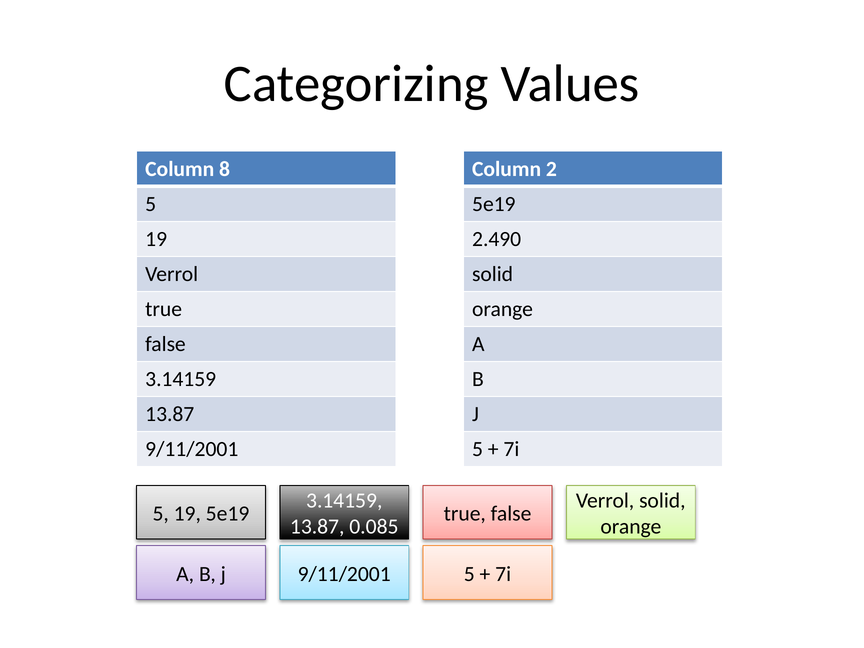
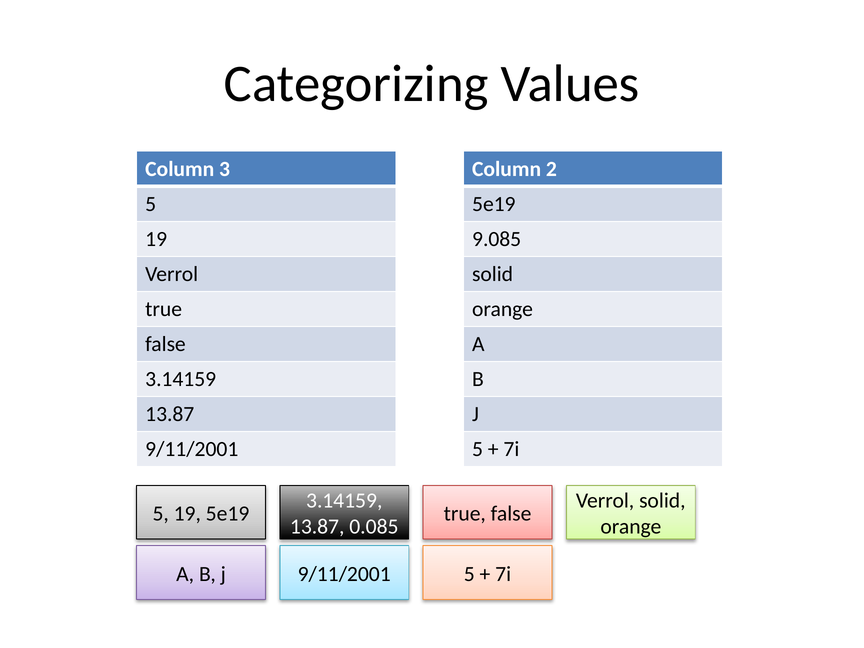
8: 8 -> 3 (225, 169)
2.490: 2.490 -> 9.085 (497, 239)
